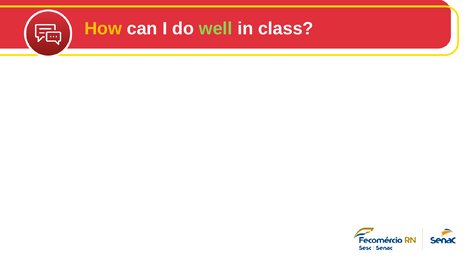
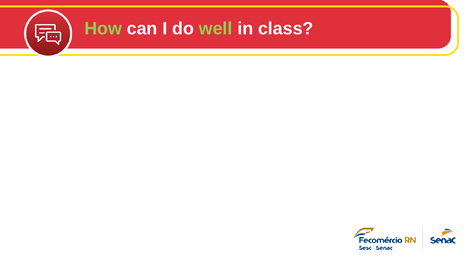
How colour: yellow -> light green (103, 29)
